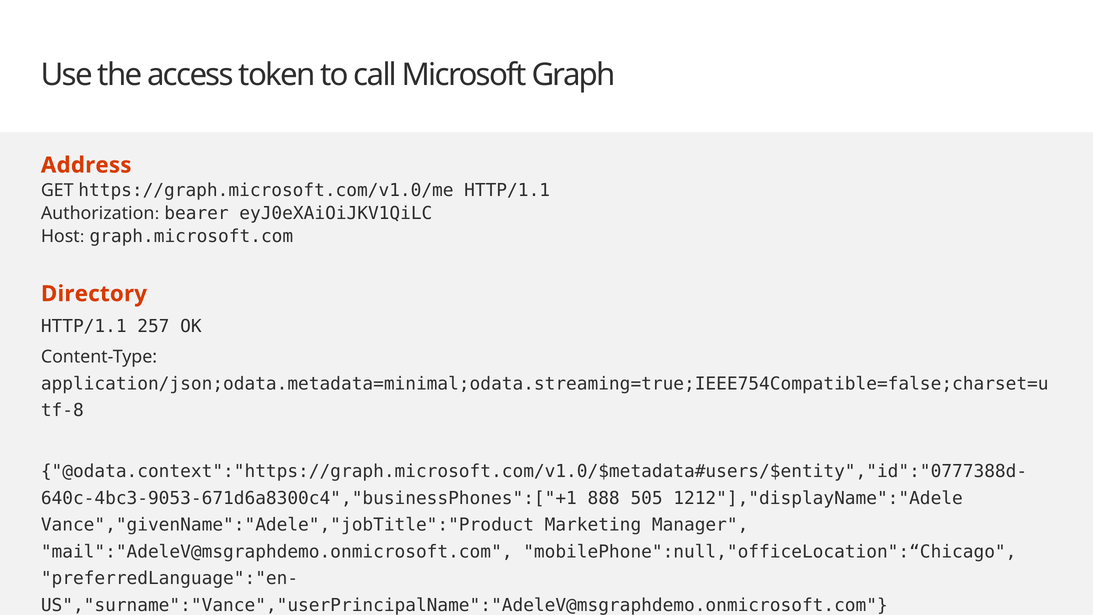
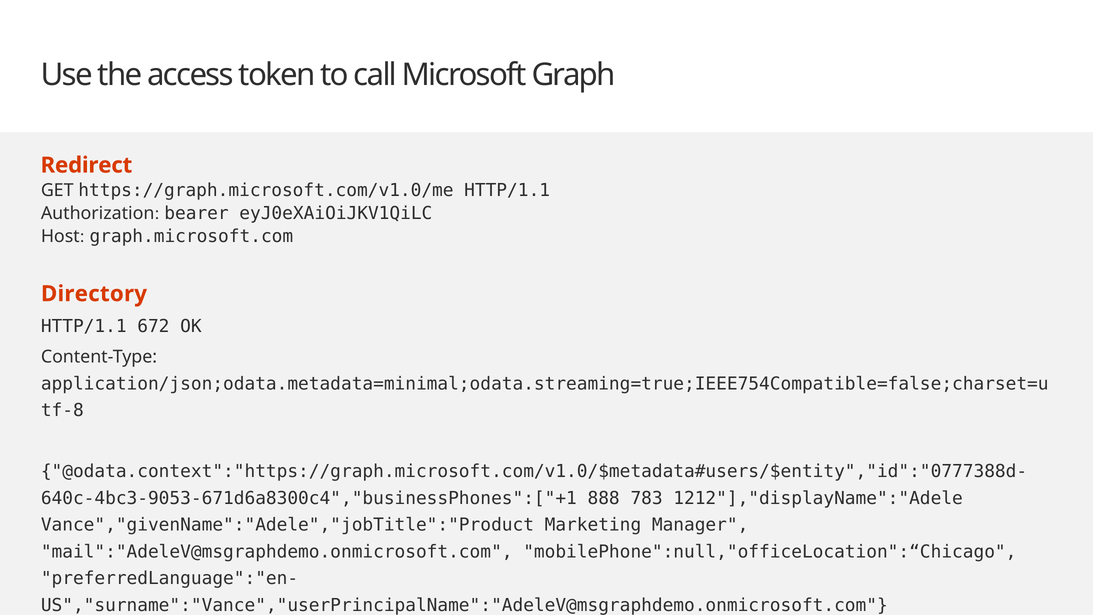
Address: Address -> Redirect (86, 165)
257: 257 -> 672 (153, 326)
505: 505 -> 783 (647, 498)
